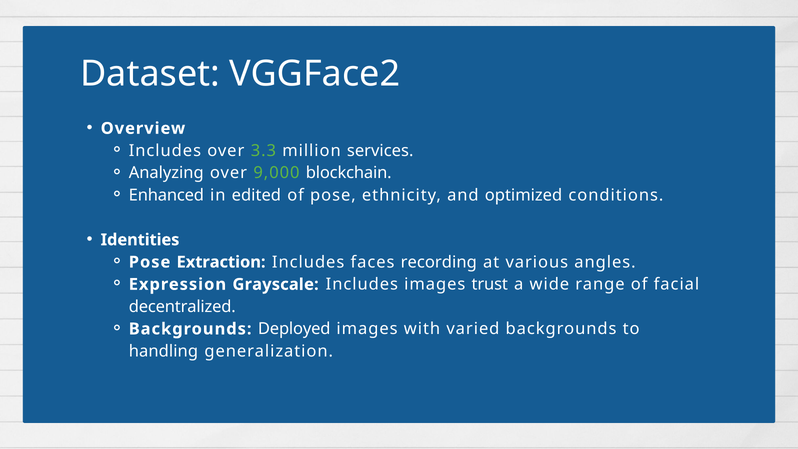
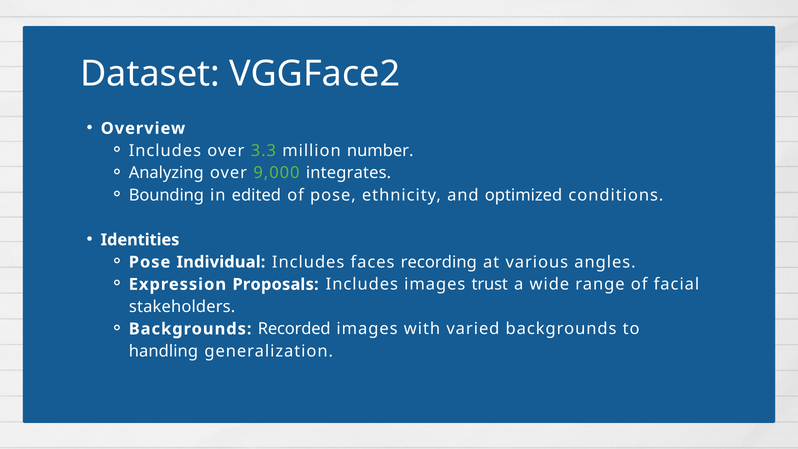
services: services -> number (380, 151)
blockchain: blockchain -> integrates (349, 173)
Enhanced: Enhanced -> Bounding (166, 195)
Extraction: Extraction -> Individual (221, 262)
Grayscale: Grayscale -> Proposals (276, 284)
decentralized: decentralized -> stakeholders (182, 307)
Deployed: Deployed -> Recorded (294, 329)
